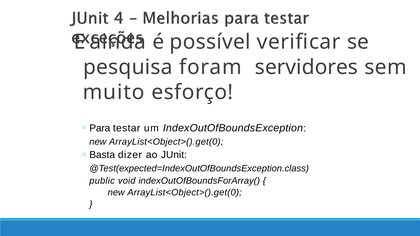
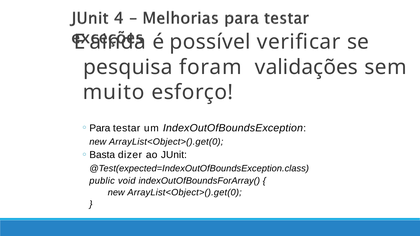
servidores: servidores -> validações (307, 67)
